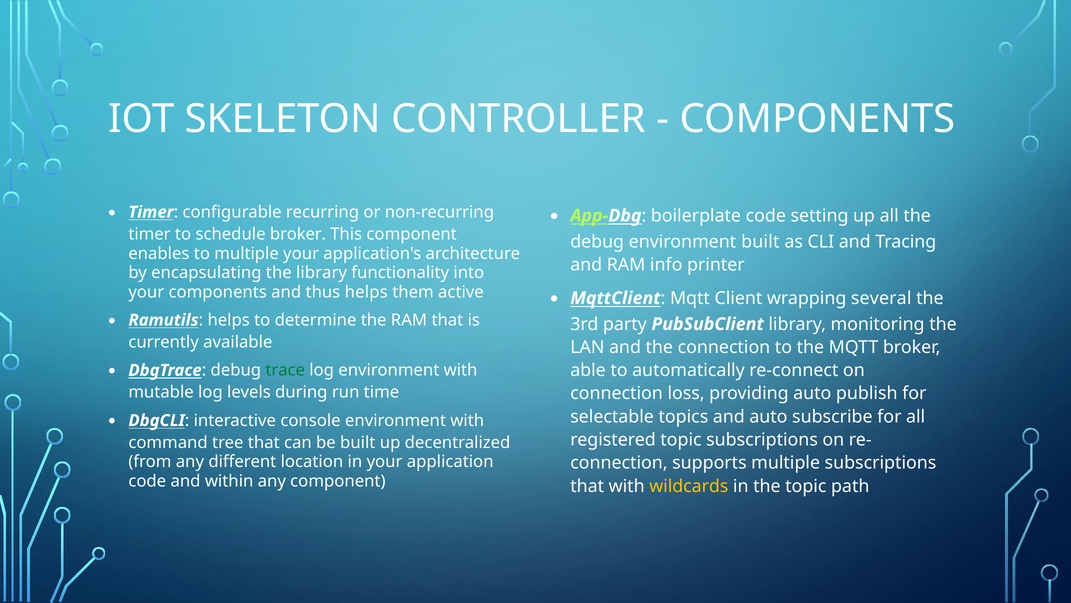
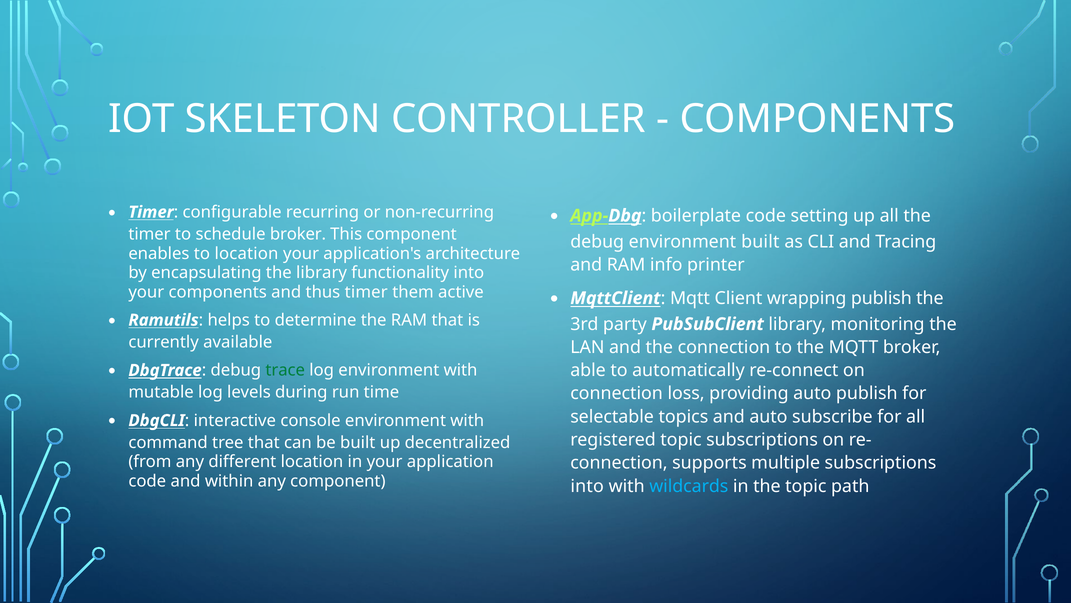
to multiple: multiple -> location (246, 253)
thus helps: helps -> timer (366, 292)
wrapping several: several -> publish (881, 298)
that: that -> into (587, 486)
wildcards colour: yellow -> light blue (689, 486)
